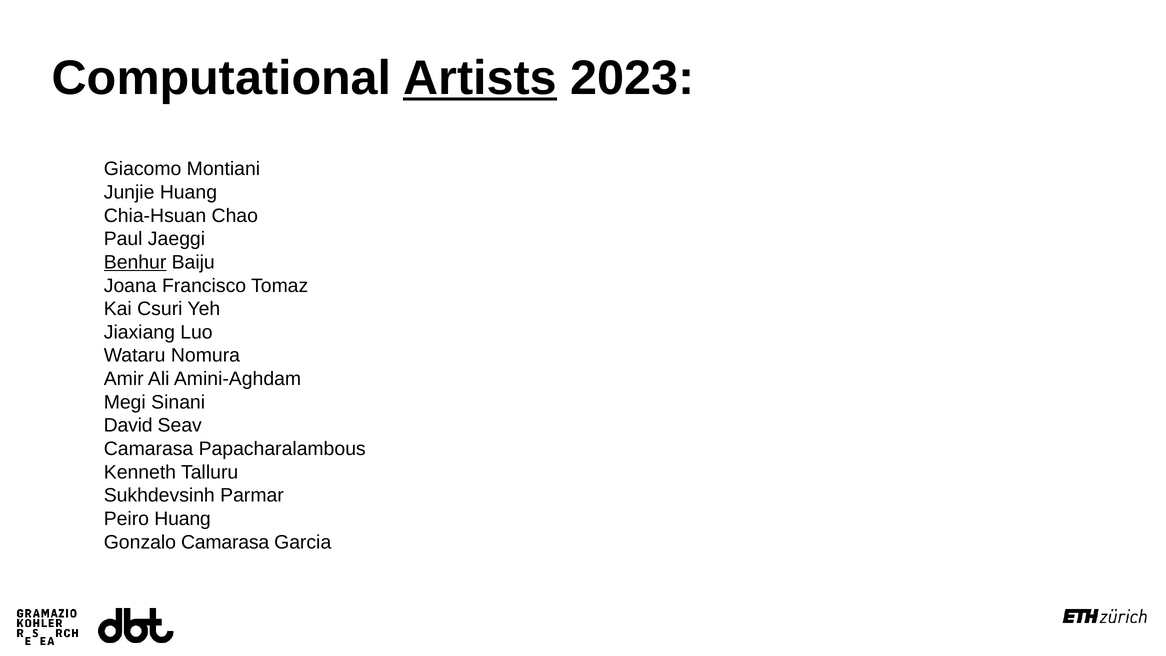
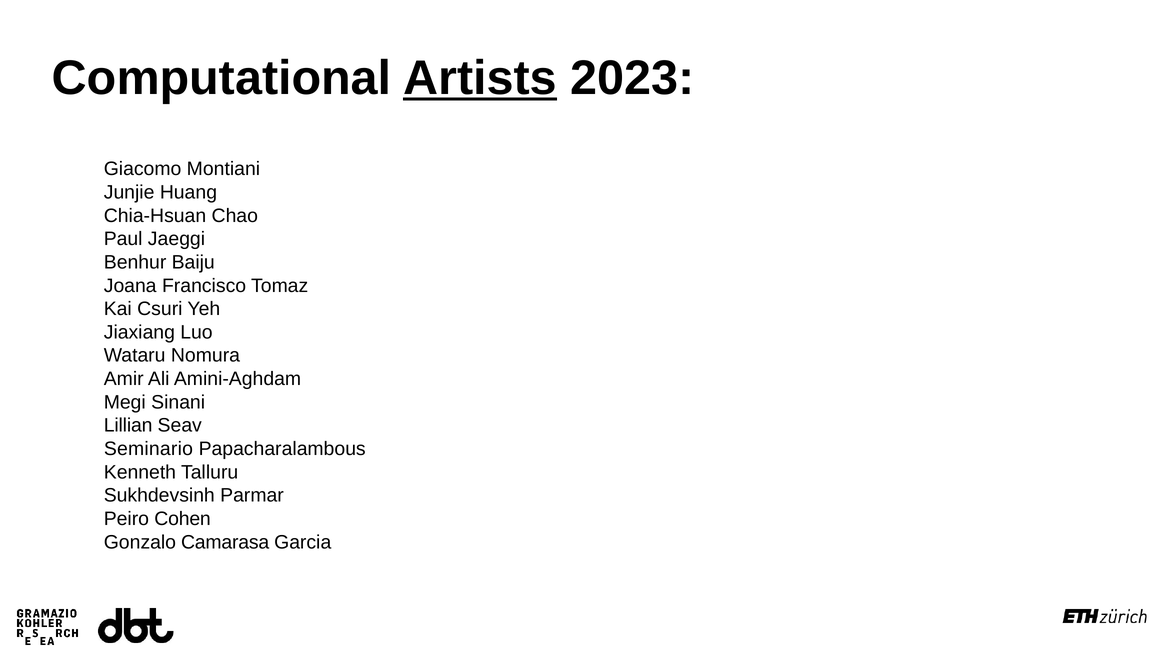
Benhur underline: present -> none (135, 262)
David: David -> Lillian (128, 425)
Camarasa: Camarasa -> Seminario (148, 449)
Peiro Huang: Huang -> Cohen (183, 519)
